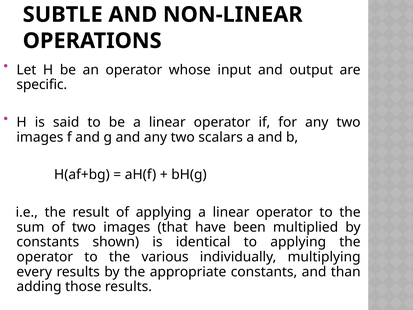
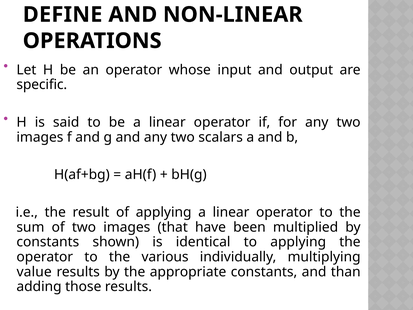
SUBTLE: SUBTLE -> DEFINE (63, 15)
every: every -> value (34, 272)
